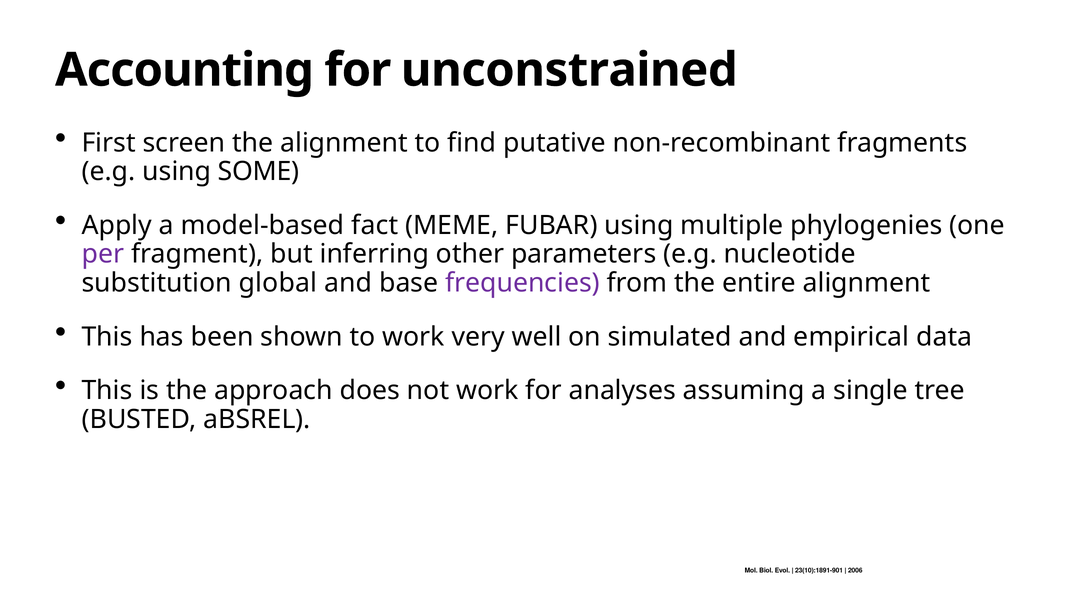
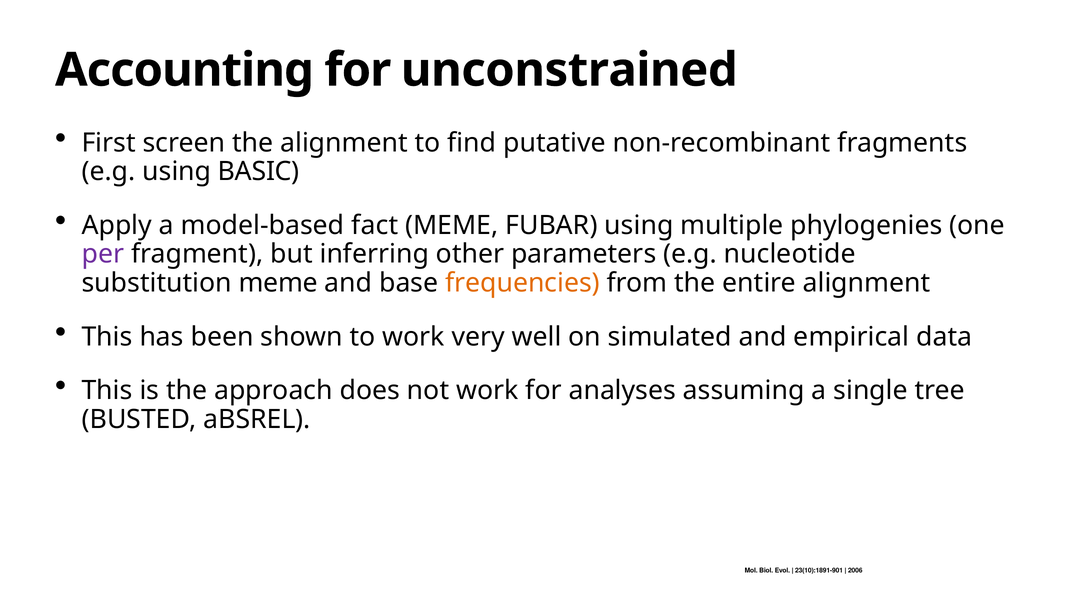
SOME: SOME -> BASIC (259, 172)
substitution global: global -> meme (278, 283)
frequencies colour: purple -> orange (522, 283)
